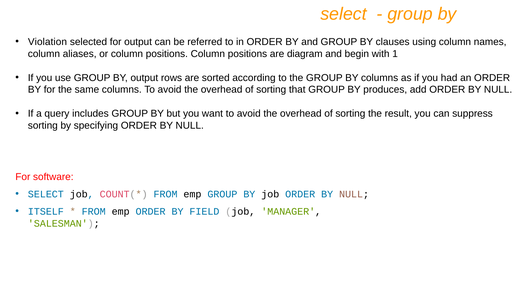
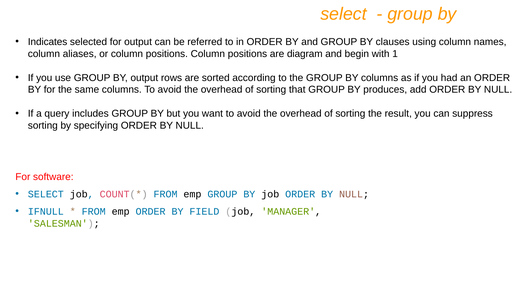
Violation: Violation -> Indicates (48, 42)
ITSELF: ITSELF -> IFNULL (46, 212)
